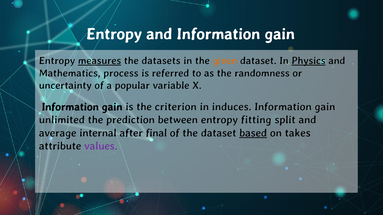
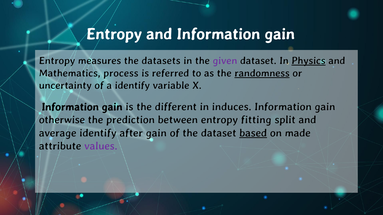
measures underline: present -> none (100, 61)
given colour: orange -> purple (225, 61)
randomness underline: none -> present (262, 73)
a popular: popular -> identify (132, 86)
criterion: criterion -> different (176, 107)
unlimited: unlimited -> otherwise (62, 120)
average internal: internal -> identify (98, 133)
after final: final -> gain (156, 133)
takes: takes -> made (298, 133)
